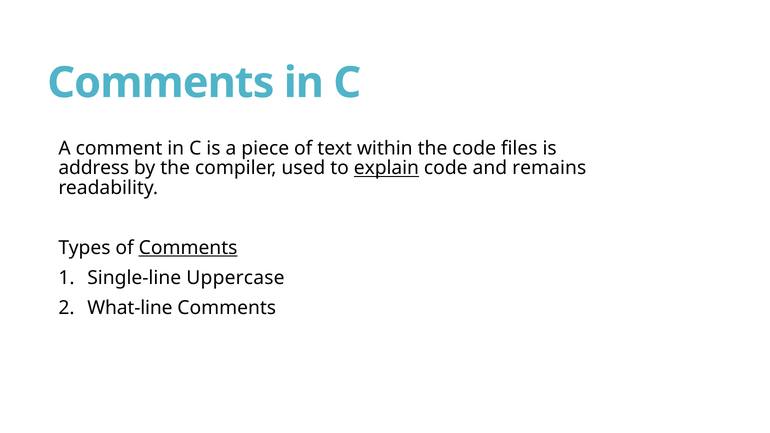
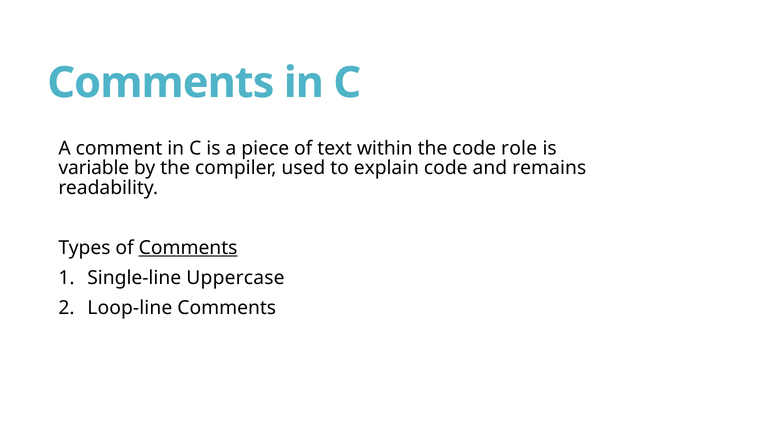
files: files -> role (519, 148)
address: address -> variable (94, 168)
explain underline: present -> none (386, 168)
What-line: What-line -> Loop-line (130, 308)
